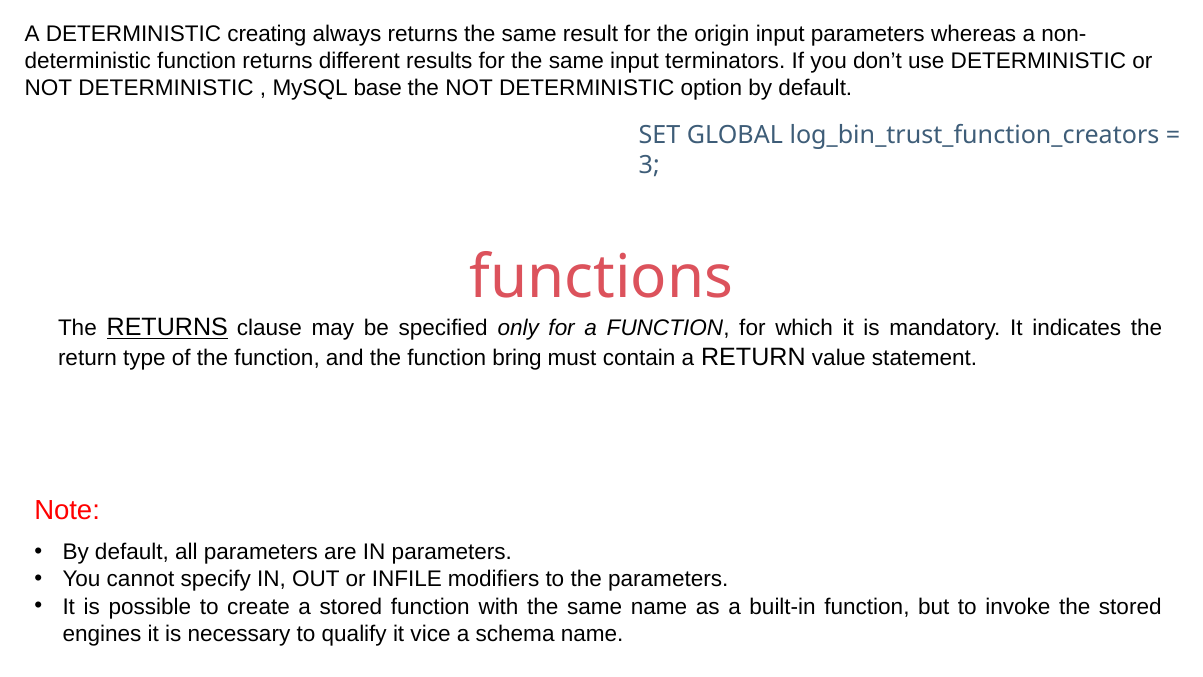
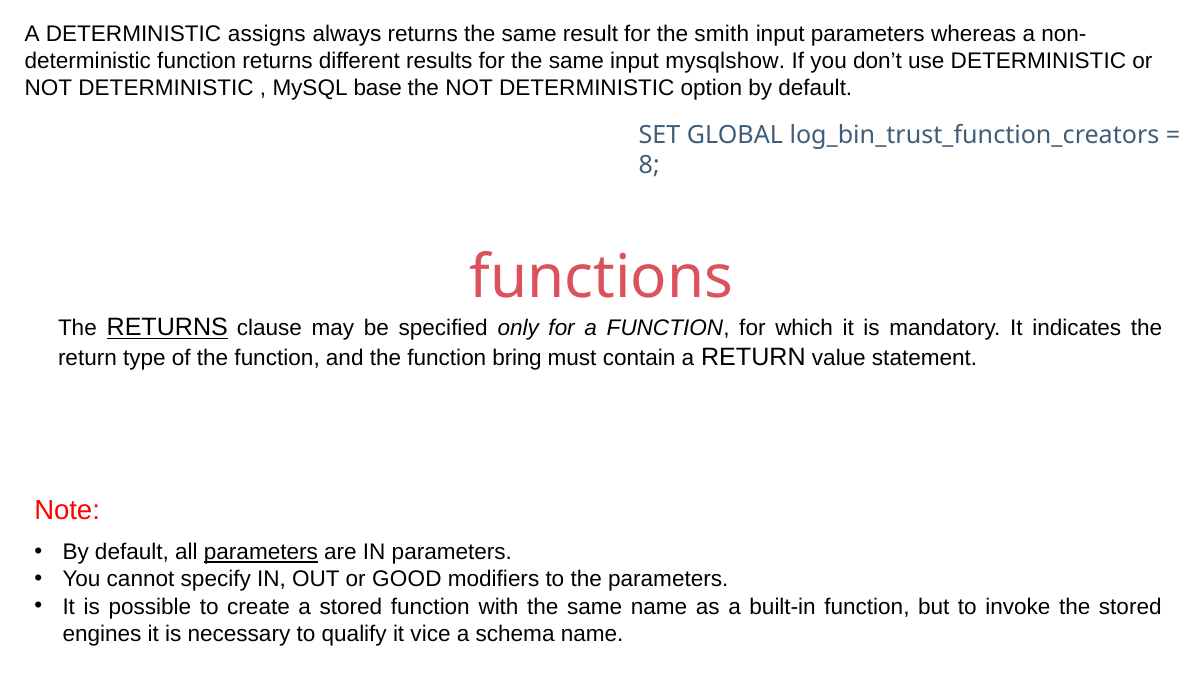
creating: creating -> assigns (267, 34)
origin: origin -> smith (722, 34)
terminators: terminators -> mysqlshow (725, 61)
3: 3 -> 8 (649, 166)
parameters underline: none -> present (261, 552)
INFILE: INFILE -> GOOD (407, 579)
